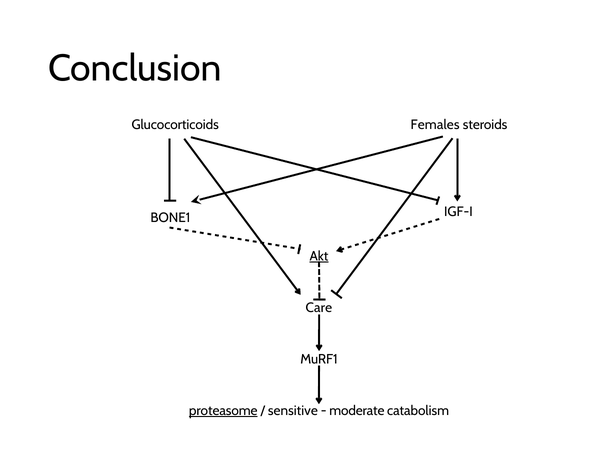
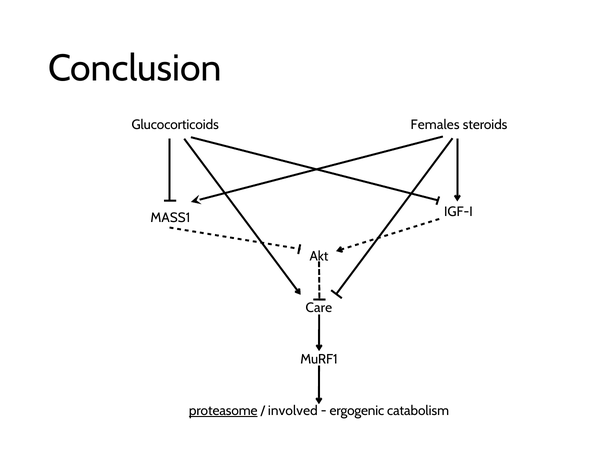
BONE1: BONE1 -> MASS1 (170, 218)
Akt underline: present -> none (319, 256)
sensitive: sensitive -> involved (293, 410)
moderate: moderate -> ergogenic (357, 410)
